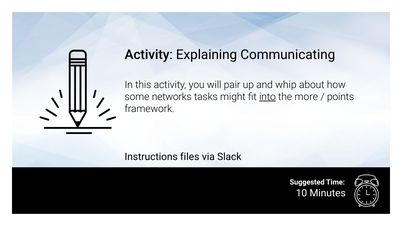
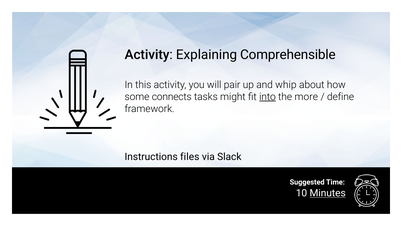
Communicating: Communicating -> Comprehensible (288, 55)
networks: networks -> connects (172, 97)
points: points -> define (341, 97)
Minutes underline: none -> present (328, 193)
